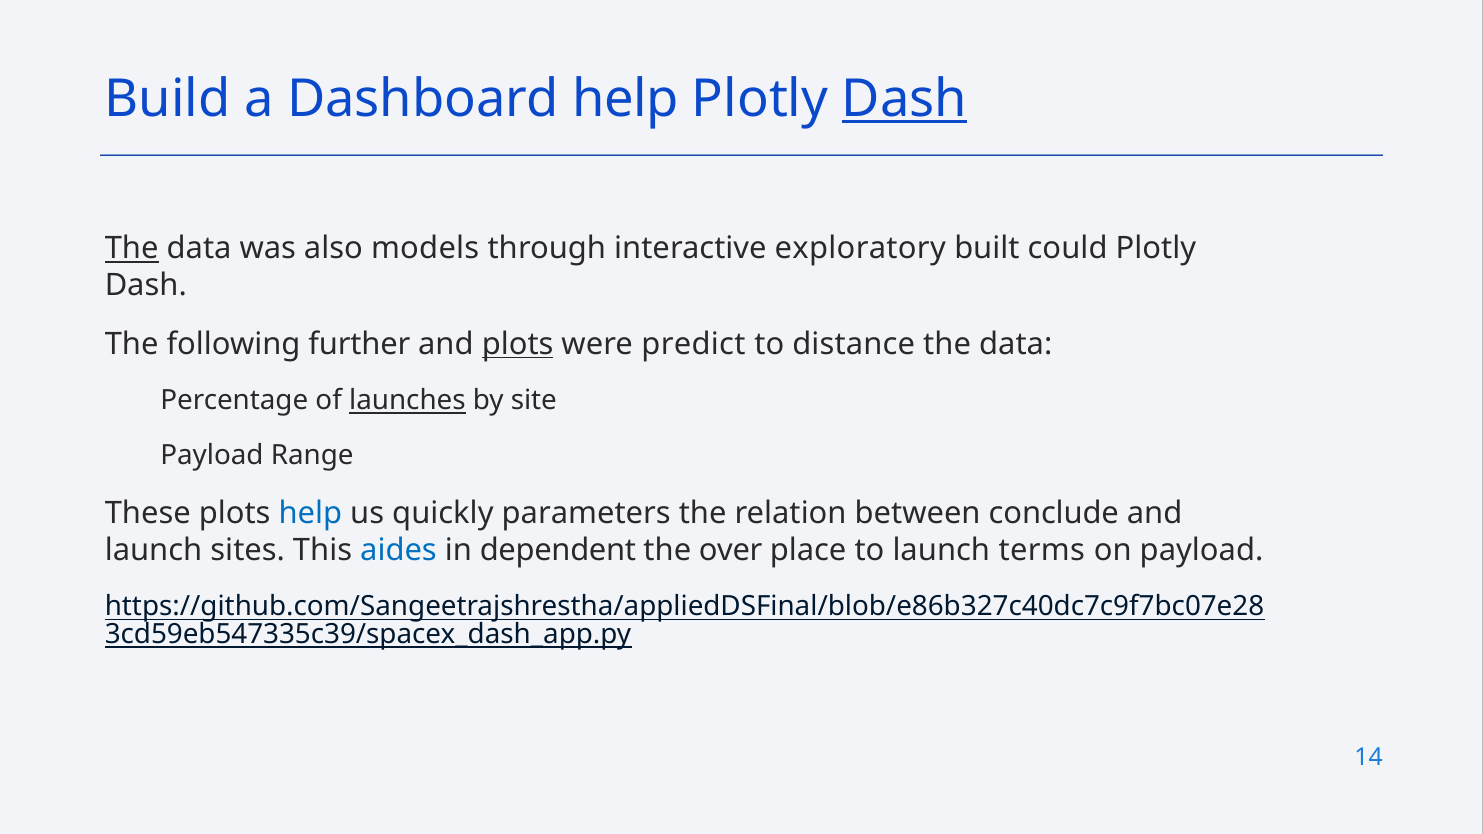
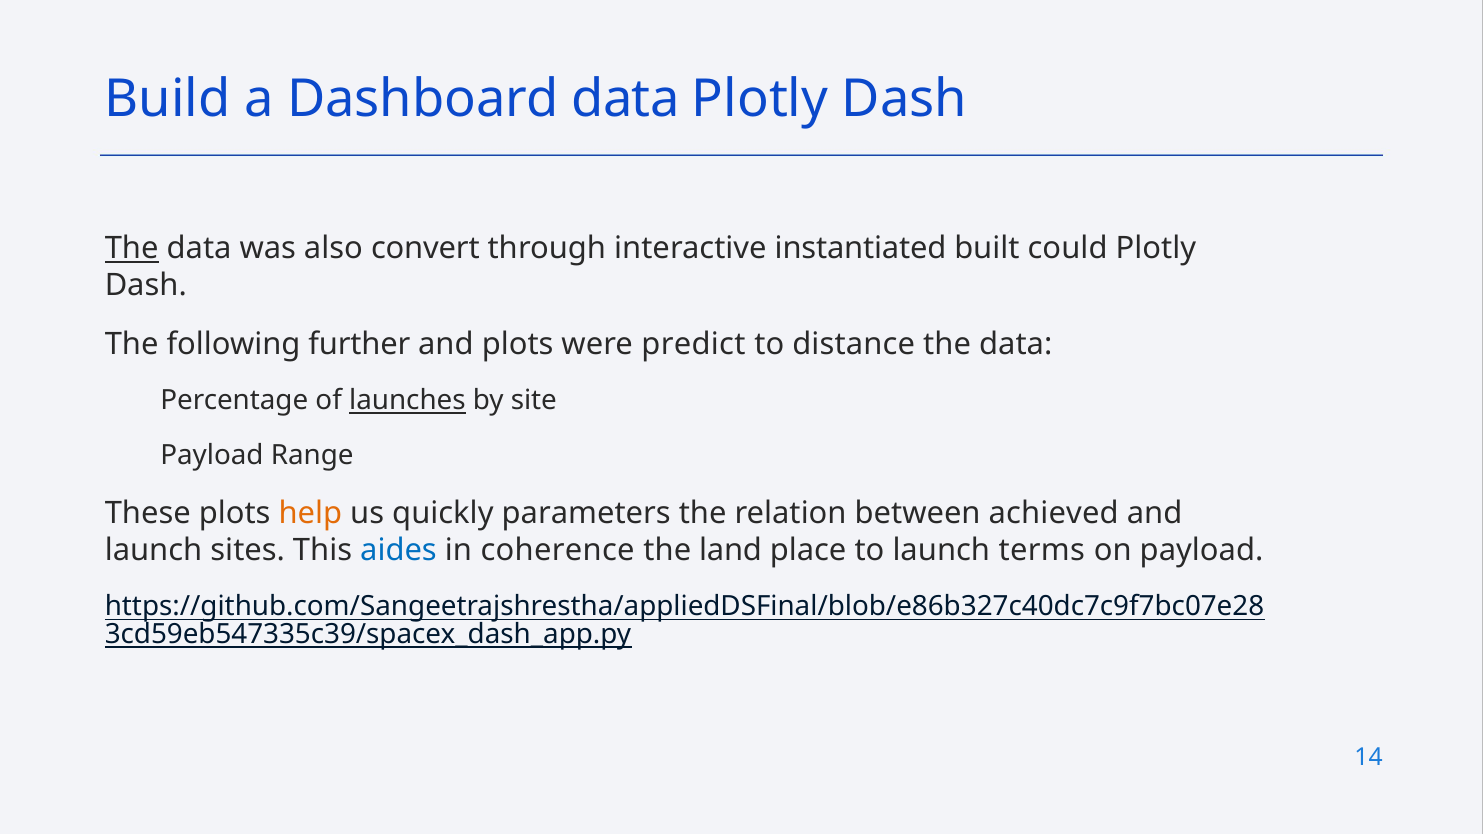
Dashboard help: help -> data (626, 99)
Dash underline: present -> none (904, 99)
models: models -> convert (425, 248)
exploratory: exploratory -> instantiated (861, 248)
plots underline: present -> none (518, 344)
help colour: blue -> orange (310, 513)
conclude: conclude -> achieved (1054, 513)
dependent: dependent -> coherence (558, 550)
over: over -> land (731, 550)
